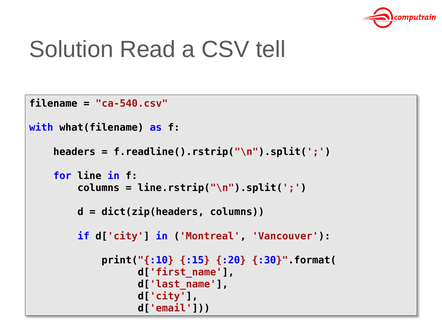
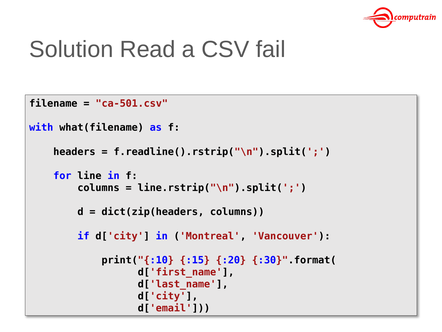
tell: tell -> fail (271, 50)
ca-540.csv: ca-540.csv -> ca-501.csv (132, 103)
